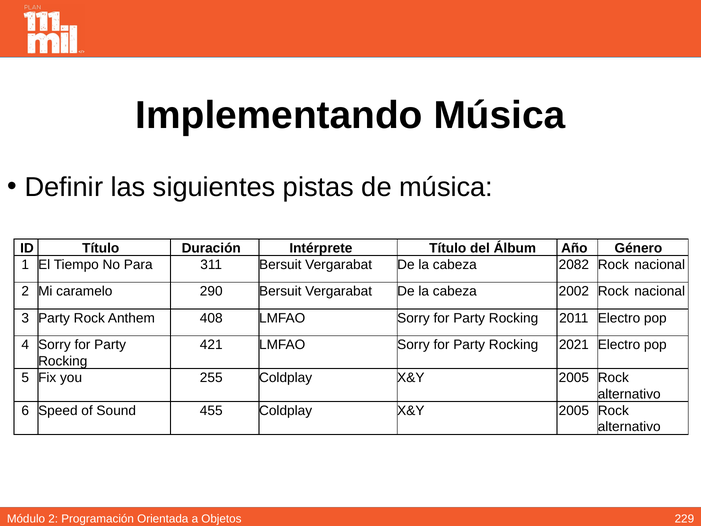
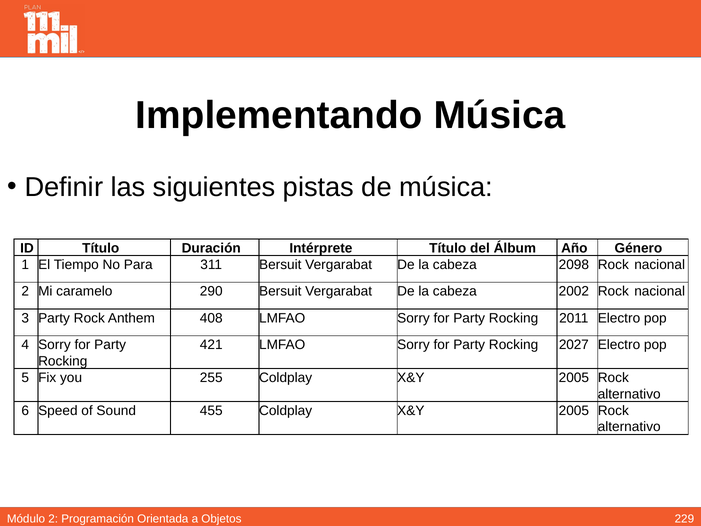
2082: 2082 -> 2098 (574, 265)
2021: 2021 -> 2027 (574, 345)
